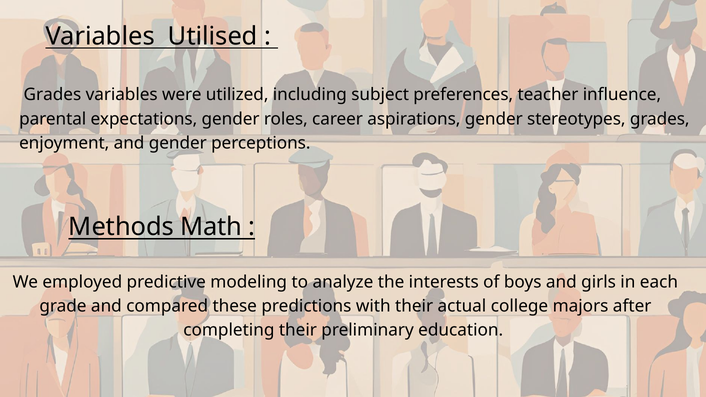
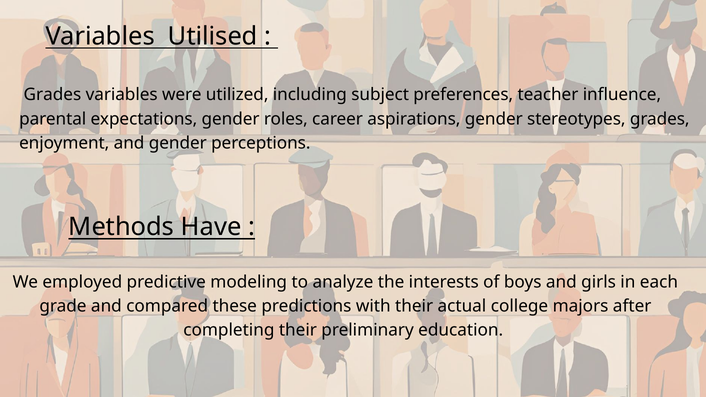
Math: Math -> Have (211, 227)
